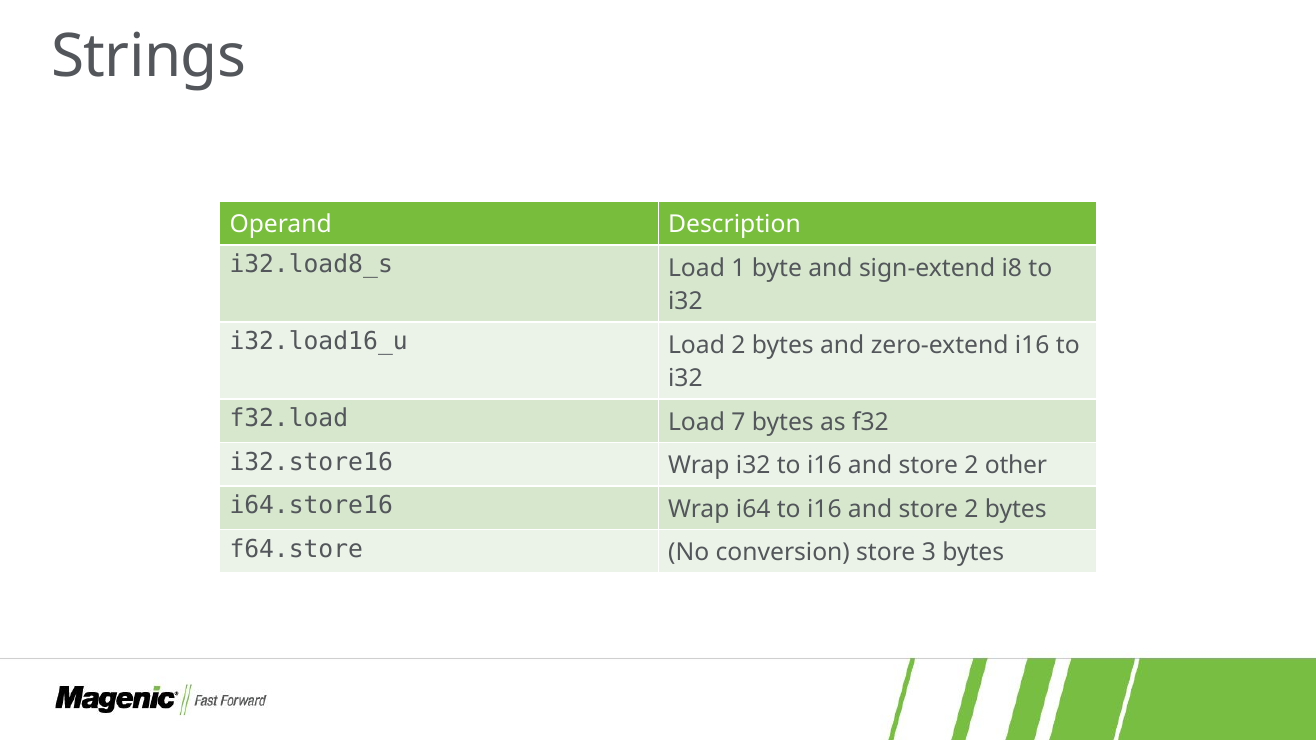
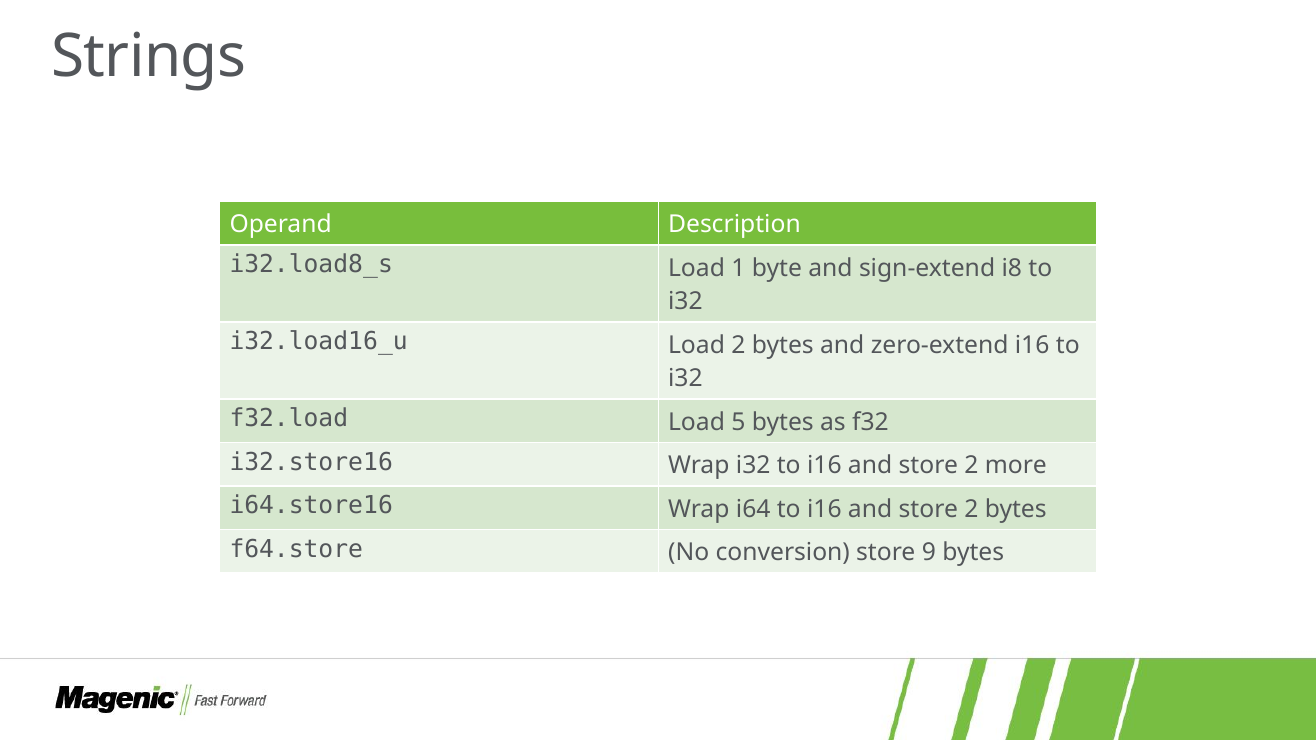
7: 7 -> 5 (738, 422)
other: other -> more (1016, 466)
3: 3 -> 9 (929, 553)
